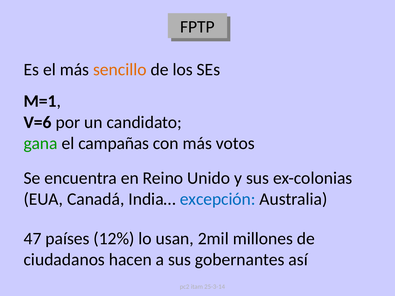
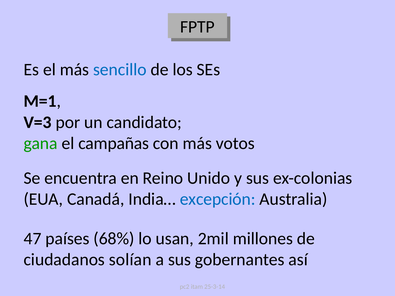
sencillo colour: orange -> blue (120, 70)
V=6: V=6 -> V=3 (38, 122)
12%: 12% -> 68% (114, 239)
hacen: hacen -> solían (130, 260)
